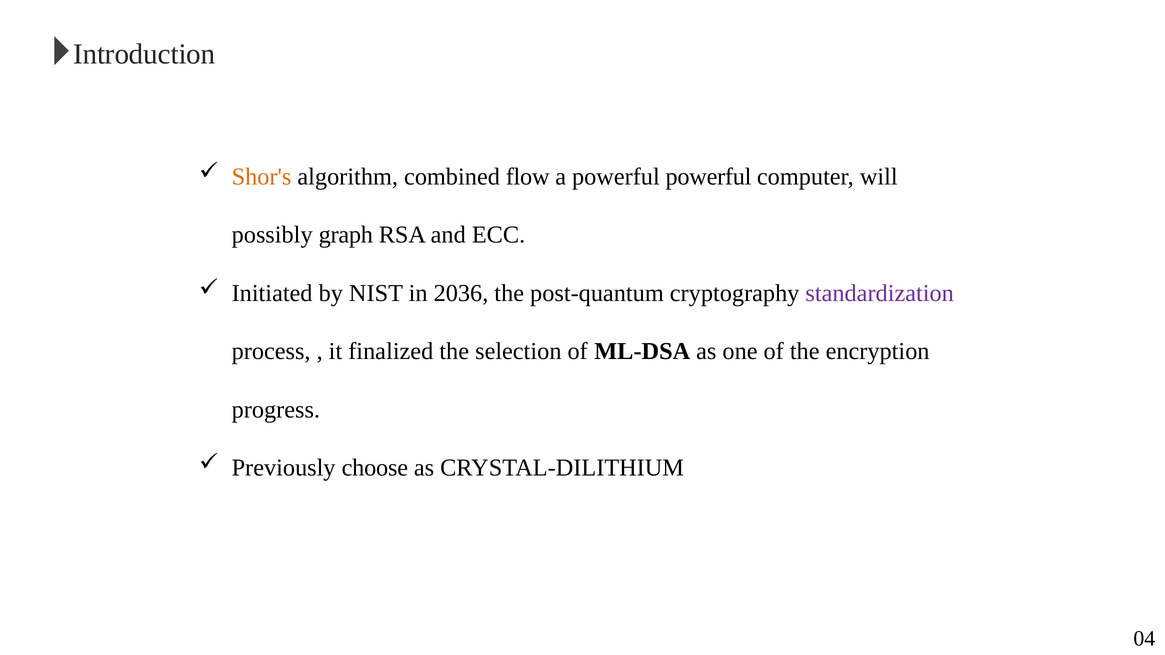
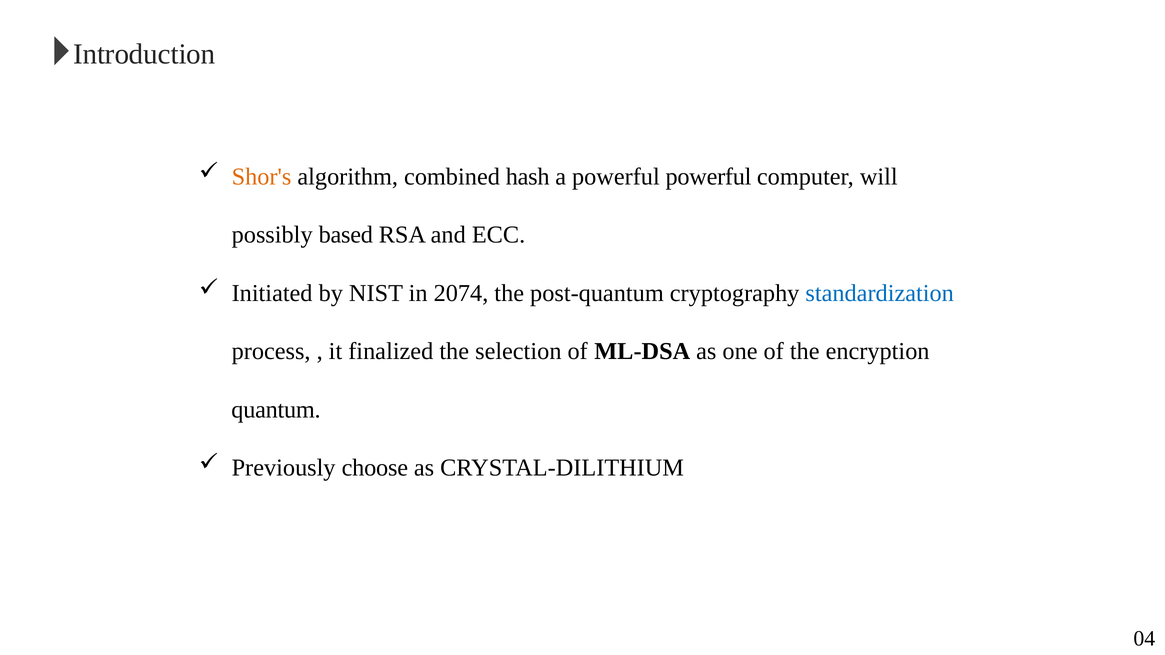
flow: flow -> hash (528, 177)
graph: graph -> based (346, 235)
2036: 2036 -> 2074 (461, 293)
standardization colour: purple -> blue (880, 293)
progress: progress -> quantum (276, 410)
